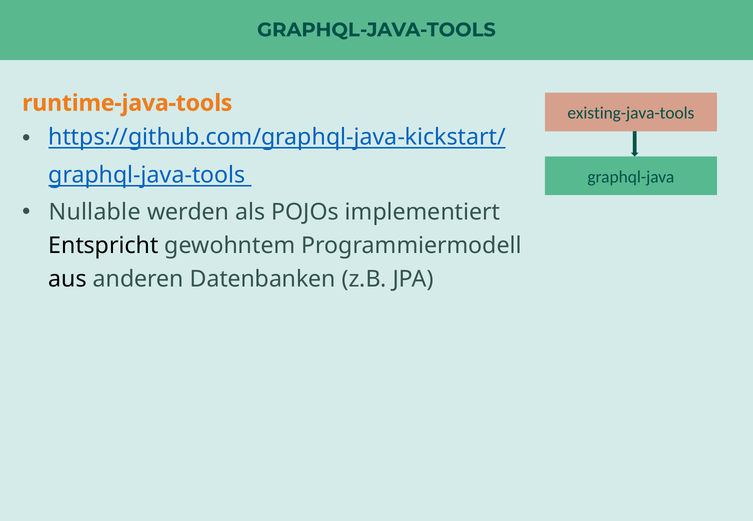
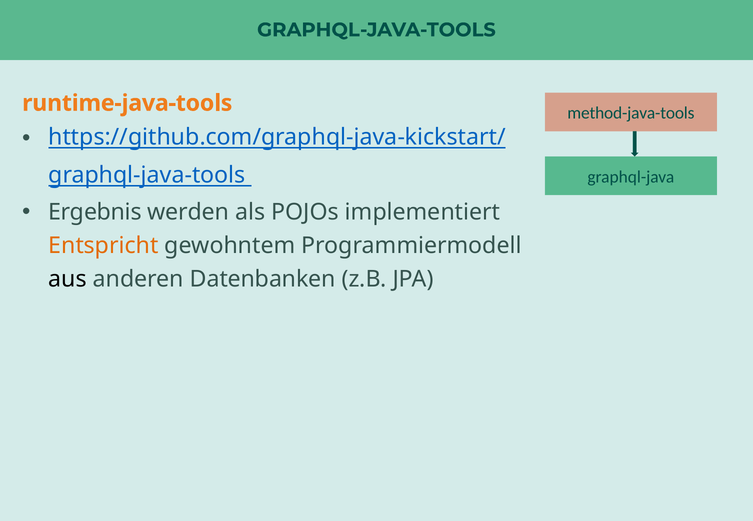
existing-java-tools: existing-java-tools -> method-java-tools (631, 113)
Nullable: Nullable -> Ergebnis (95, 212)
Entspricht colour: black -> orange (103, 246)
